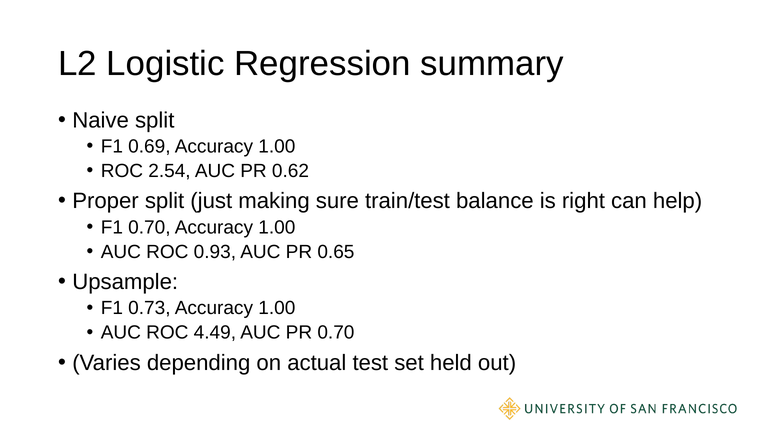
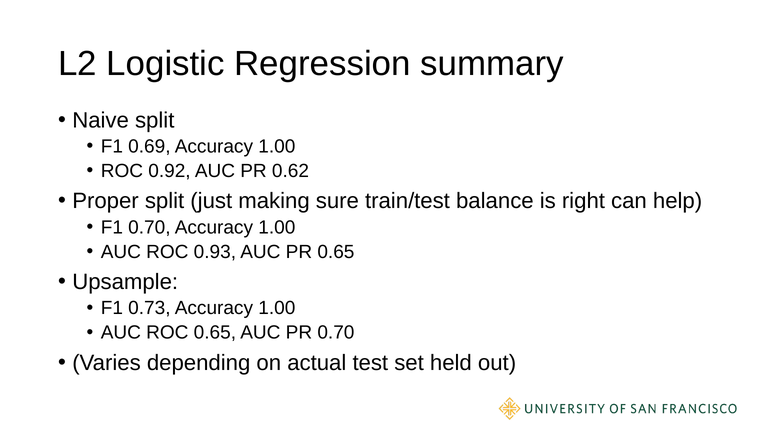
2.54: 2.54 -> 0.92 (169, 171)
ROC 4.49: 4.49 -> 0.65 (215, 333)
